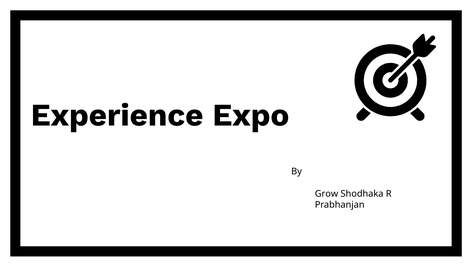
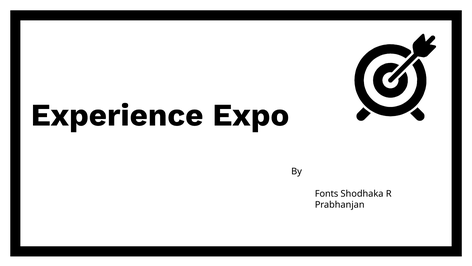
Grow: Grow -> Fonts (327, 193)
